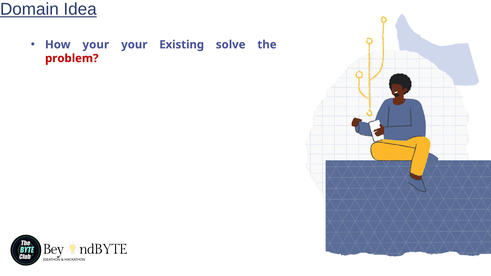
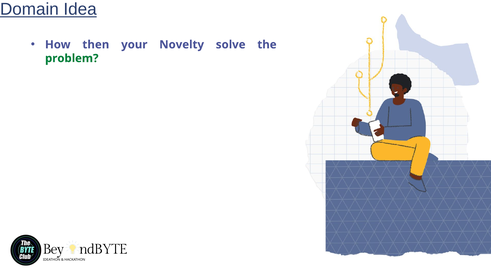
How your: your -> then (96, 45)
Existing: Existing -> Novelty (182, 45)
problem colour: red -> green (72, 58)
